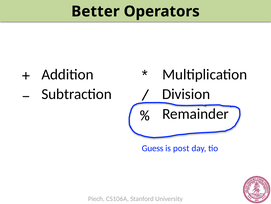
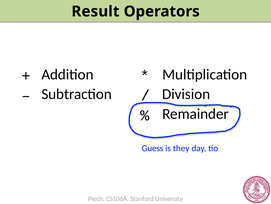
Better: Better -> Result (95, 11)
post: post -> they (181, 148)
